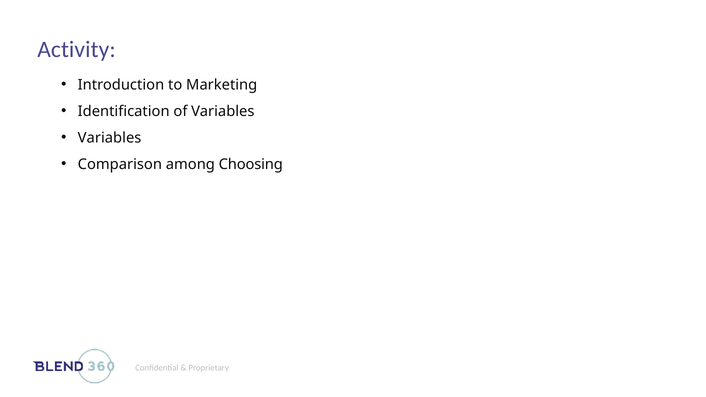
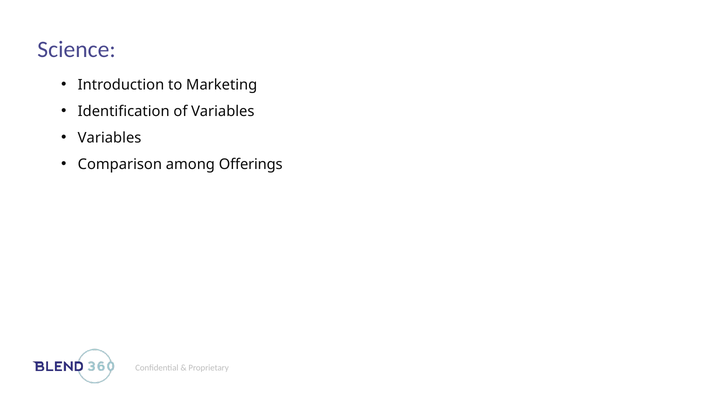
Activity: Activity -> Science (77, 50)
Choosing: Choosing -> Offerings (251, 164)
